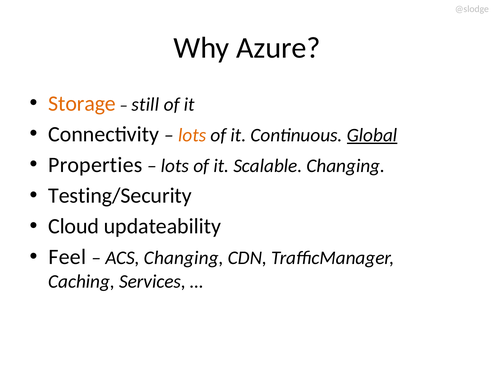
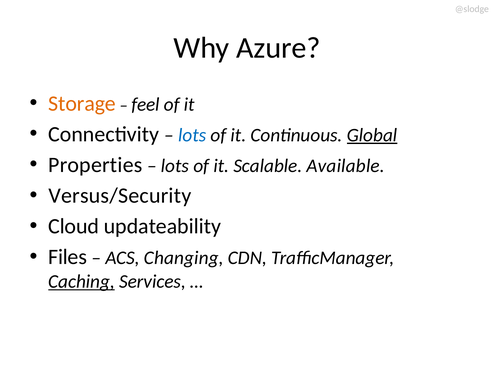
still: still -> feel (146, 105)
lots colour: orange -> blue (192, 135)
Scalable Changing: Changing -> Available (346, 166)
Testing/Security: Testing/Security -> Versus/Security (120, 196)
Feel: Feel -> Files (68, 257)
Caching underline: none -> present (81, 282)
